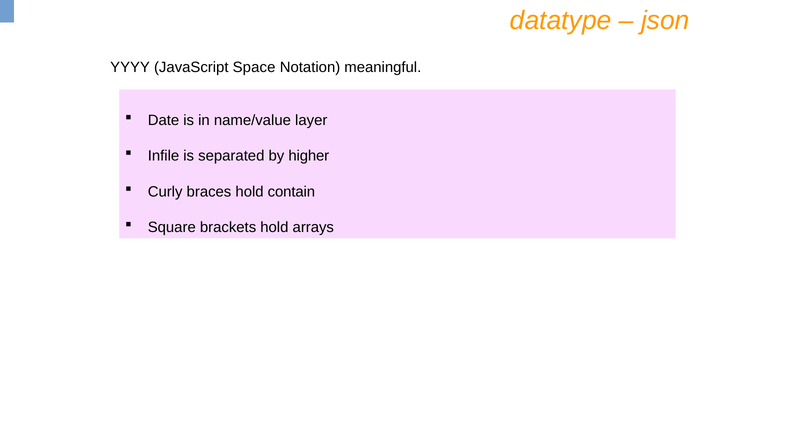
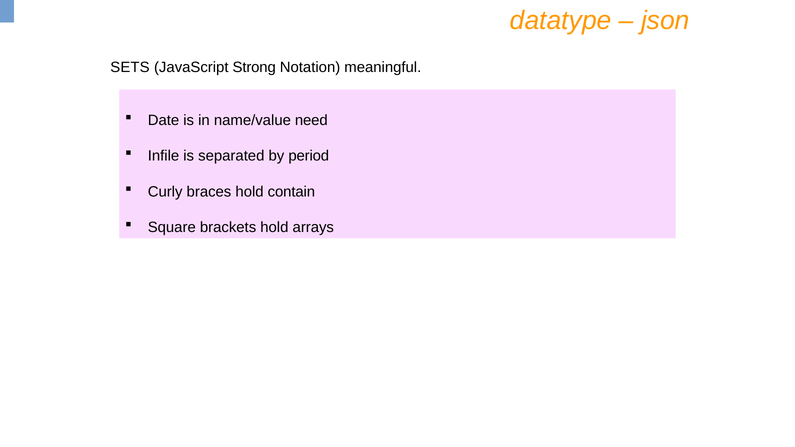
YYYY: YYYY -> SETS (130, 68)
Space: Space -> Strong (254, 68)
layer: layer -> need (311, 120)
higher: higher -> period (309, 156)
